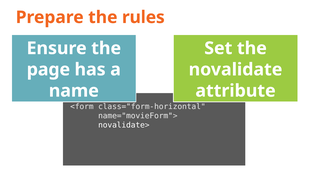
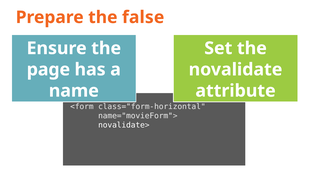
rules: rules -> false (143, 17)
